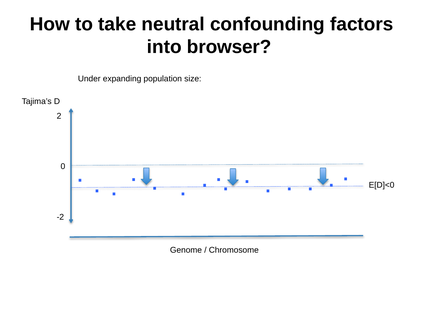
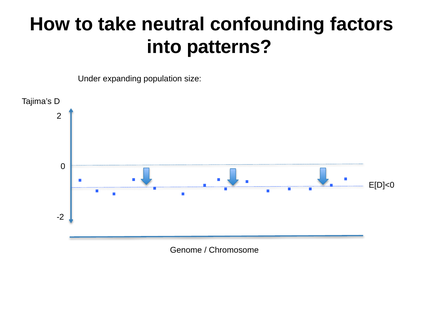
browser: browser -> patterns (229, 47)
